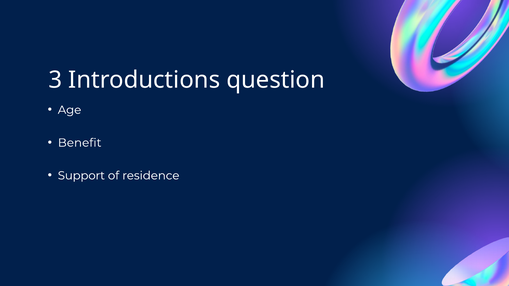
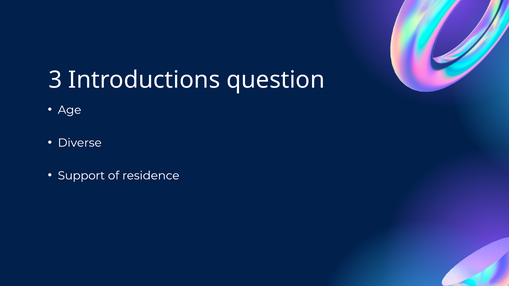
Benefit: Benefit -> Diverse (80, 143)
